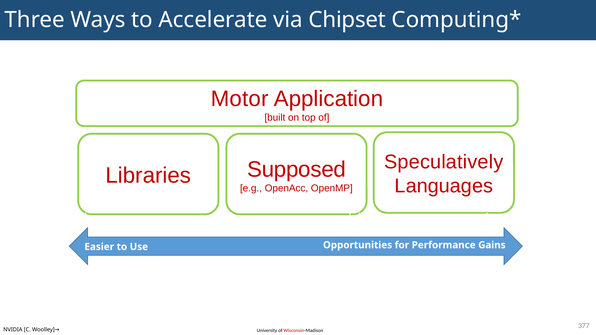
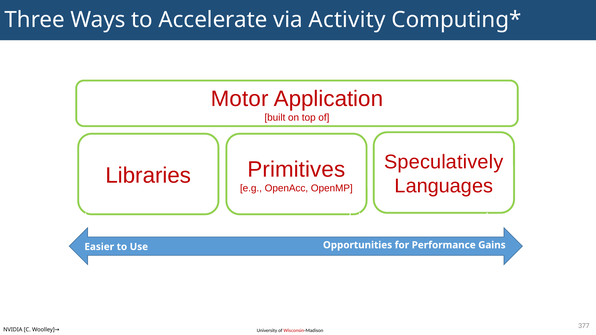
Chipset: Chipset -> Activity (347, 20)
Supposed: Supposed -> Primitives (296, 170)
